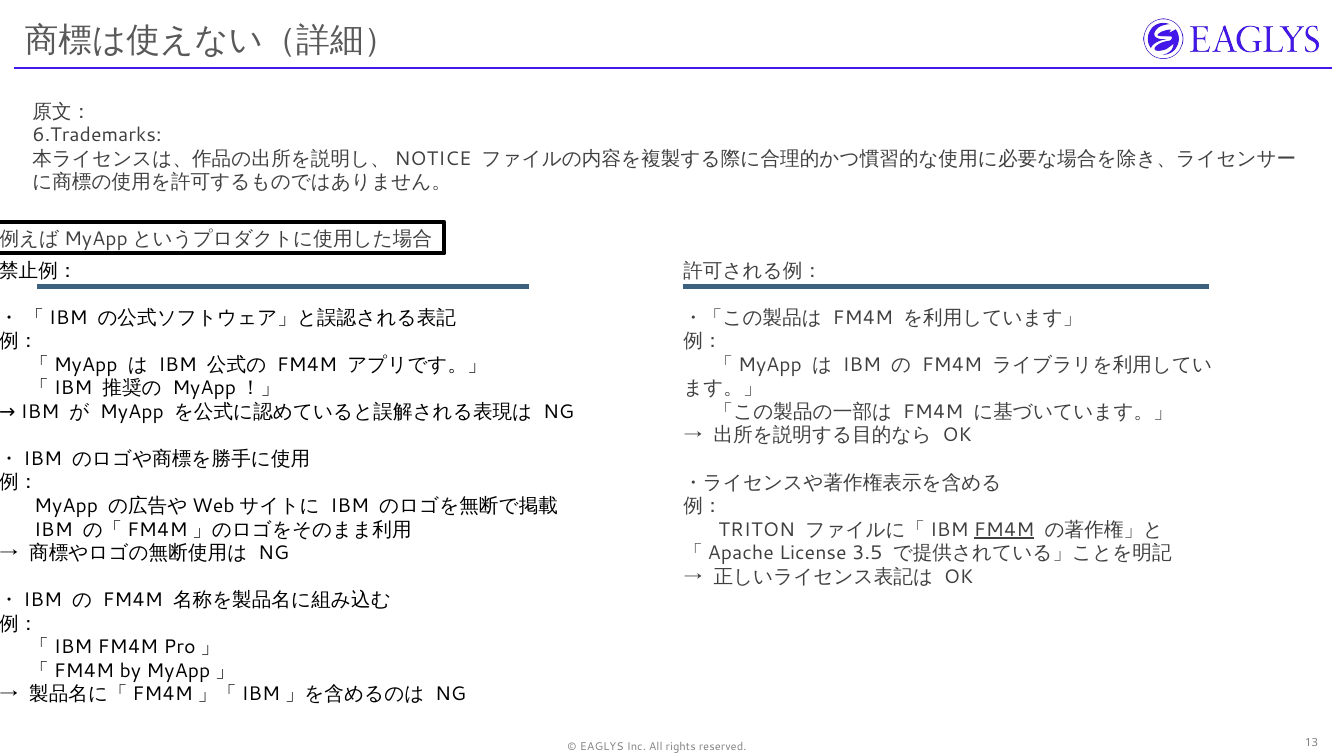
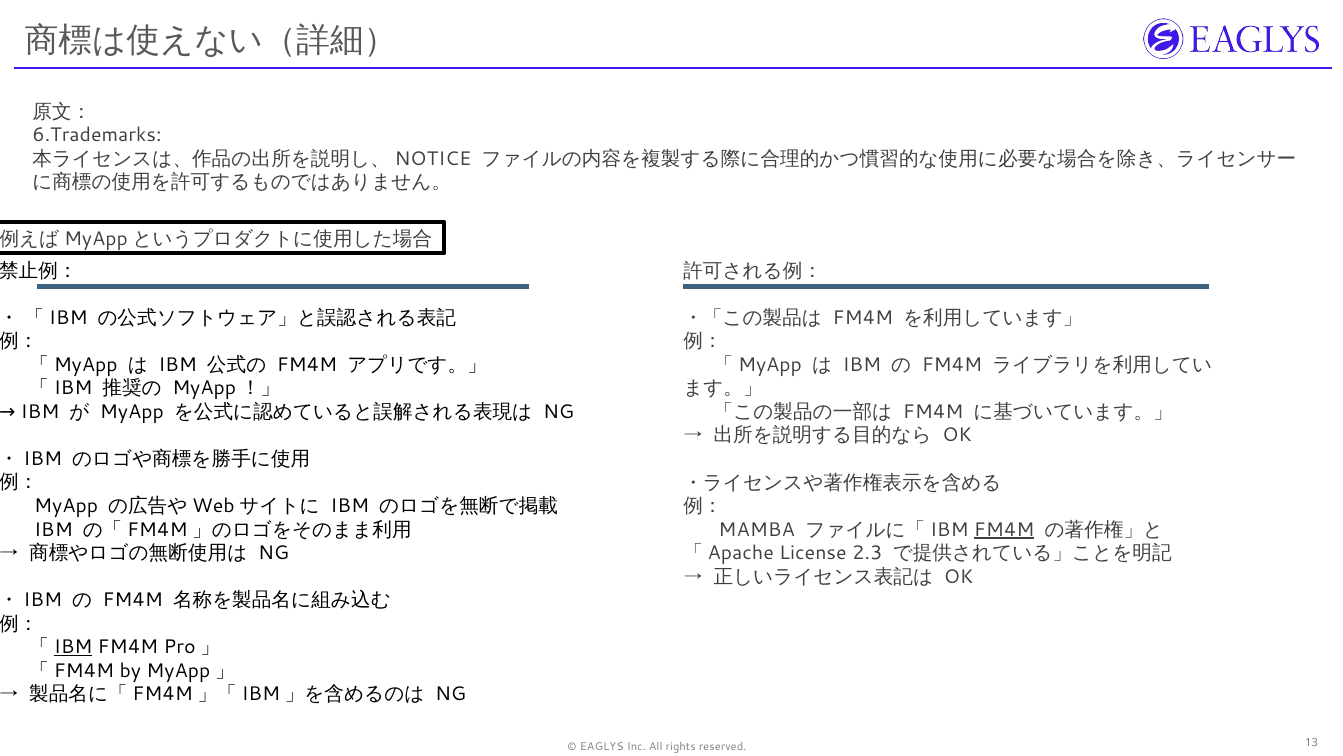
TRITON: TRITON -> MAMBA (757, 529)
3.5: 3.5 -> 2.3 (867, 553)
IBM underline: none -> present (73, 647)
